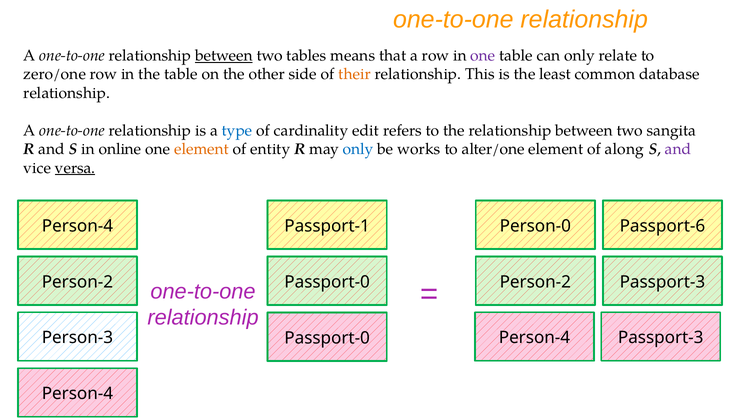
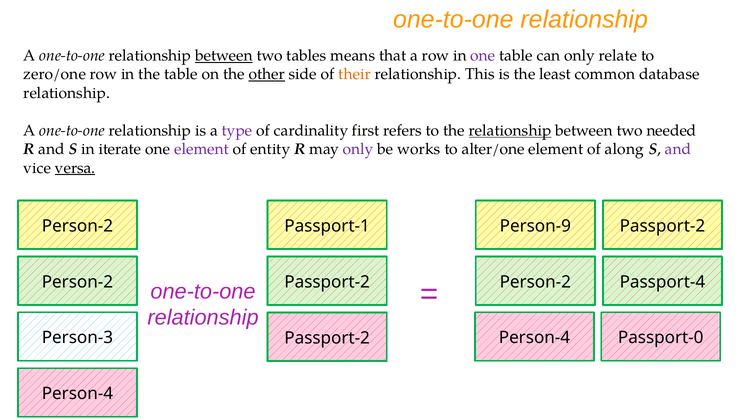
other underline: none -> present (267, 74)
type colour: blue -> purple (237, 131)
edit: edit -> first (366, 131)
relationship underline: none -> present (510, 131)
sangita: sangita -> needed (671, 131)
online: online -> iterate (120, 149)
element colour: orange -> purple (201, 149)
only colour: blue -> purple (358, 149)
Person-4: Person-4 -> Person-2 (77, 226)
Person-0: Person-0 -> Person-9 (535, 226)
Passport-6: Passport-6 -> Passport-2 (662, 226)
Person-2 Passport-0: Passport-0 -> Passport-2 (327, 282)
Person-2 Passport-3: Passport-3 -> Passport-4 (662, 282)
Person-3 Passport-0: Passport-0 -> Passport-2 (327, 338)
Person-4 Passport-3: Passport-3 -> Passport-0 (661, 338)
